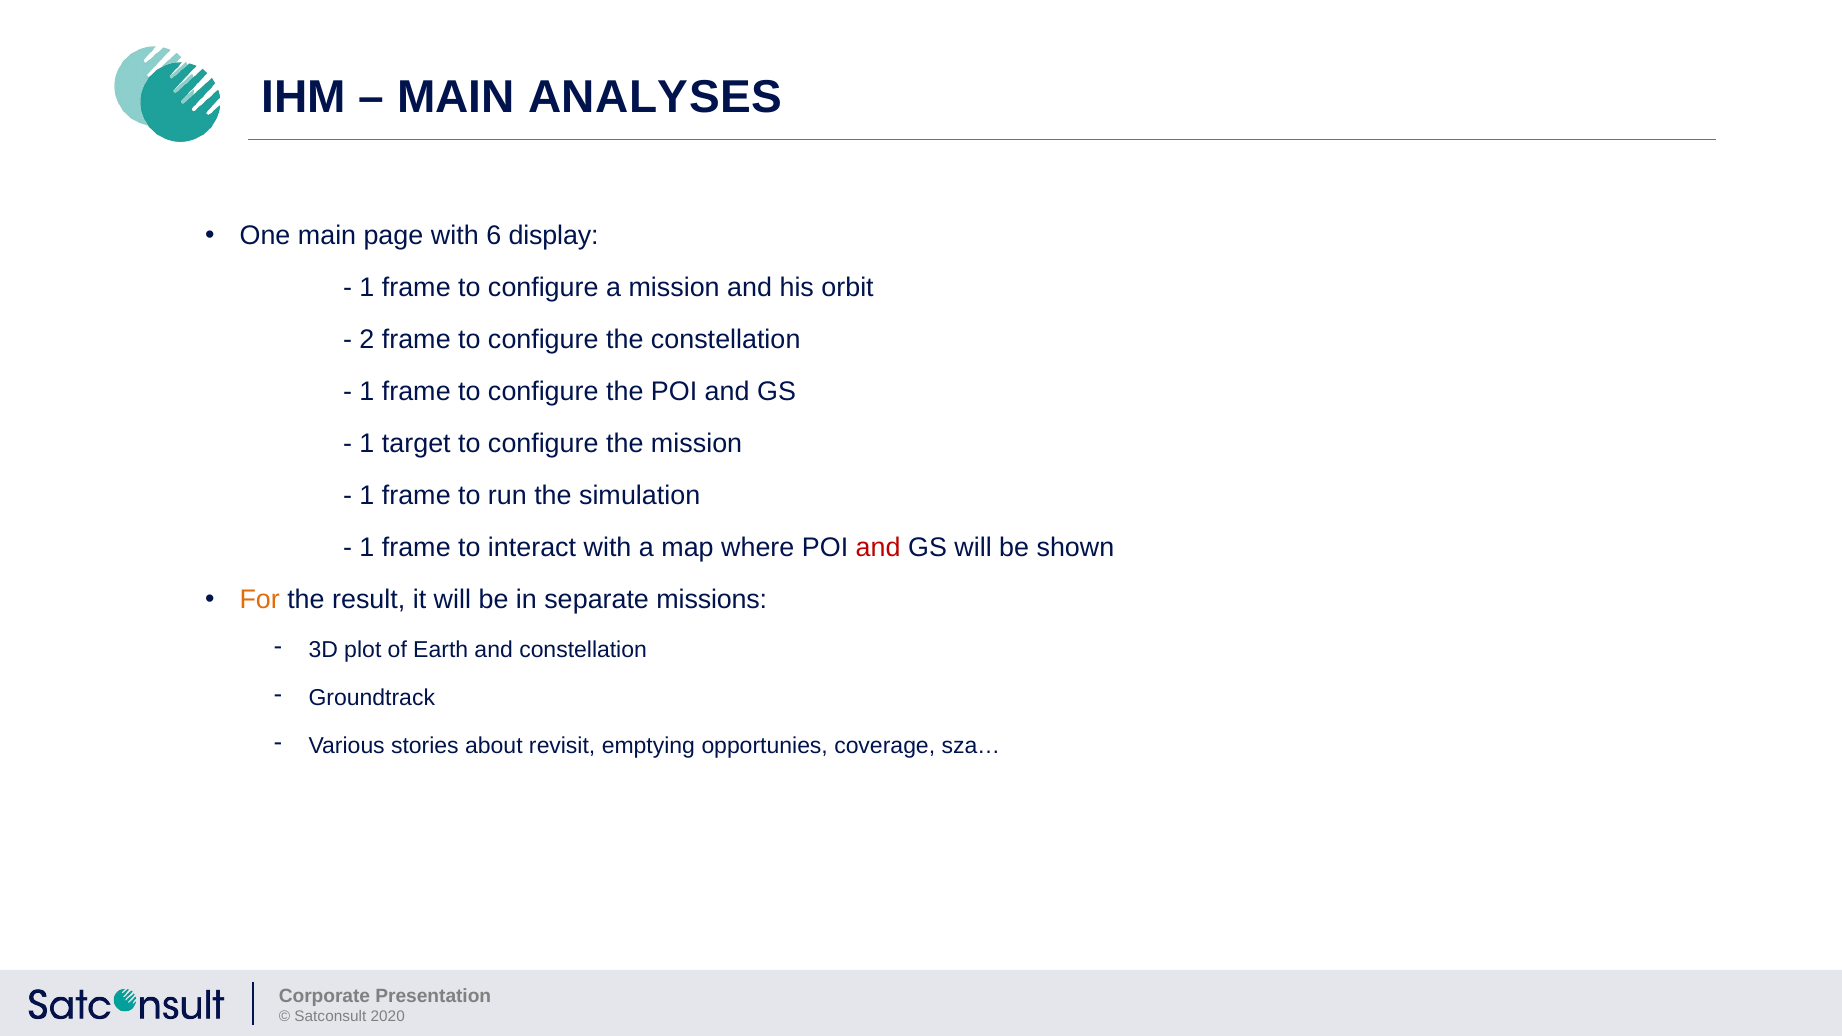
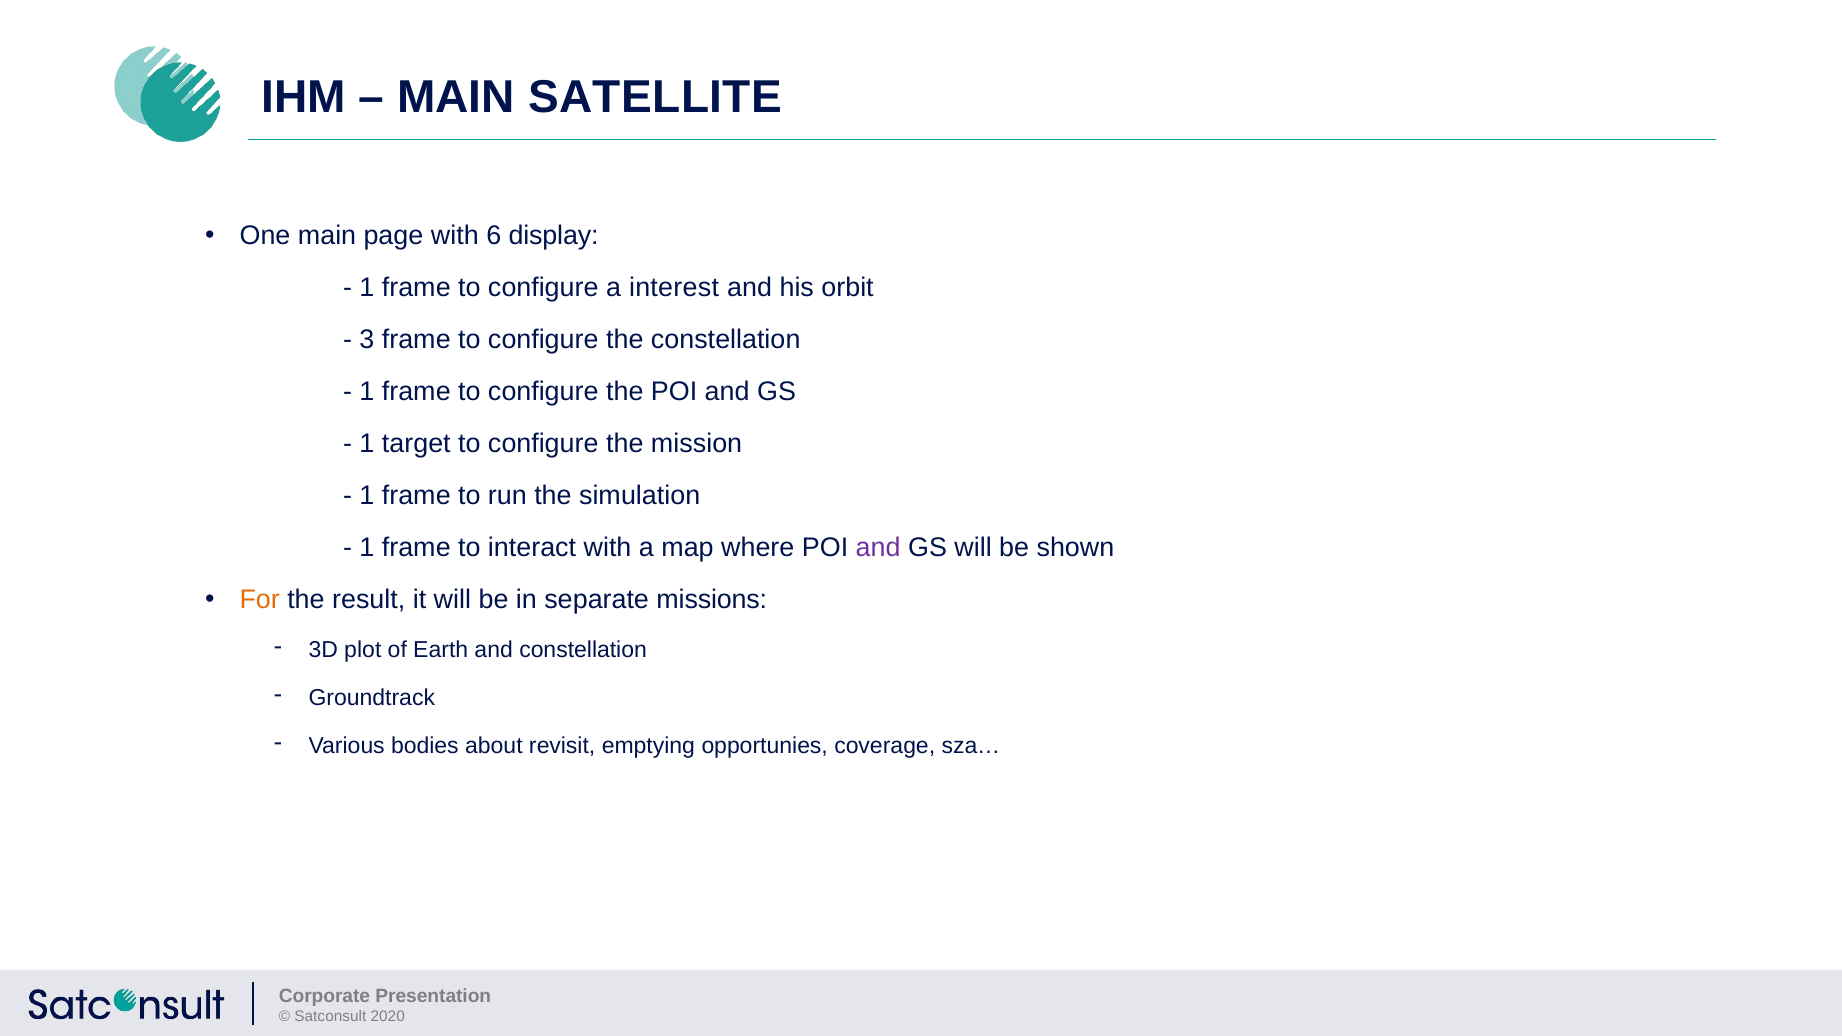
ANALYSES: ANALYSES -> SATELLITE (655, 97)
a mission: mission -> interest (674, 287)
2: 2 -> 3 (367, 340)
and colour: red -> purple (878, 548)
stories: stories -> bodies (425, 746)
